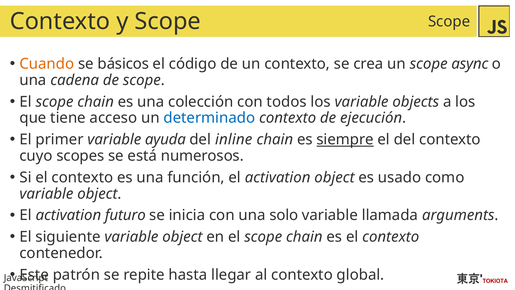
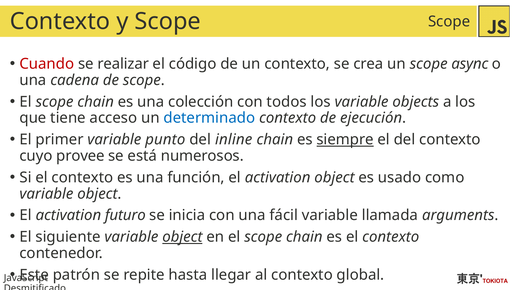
Cuando colour: orange -> red (47, 64)
básicos: básicos -> realizar (123, 64)
ayuda: ayuda -> punto (165, 139)
scopes: scopes -> provee (80, 156)
solo: solo -> fácil (284, 215)
object underline: none -> present (182, 237)
